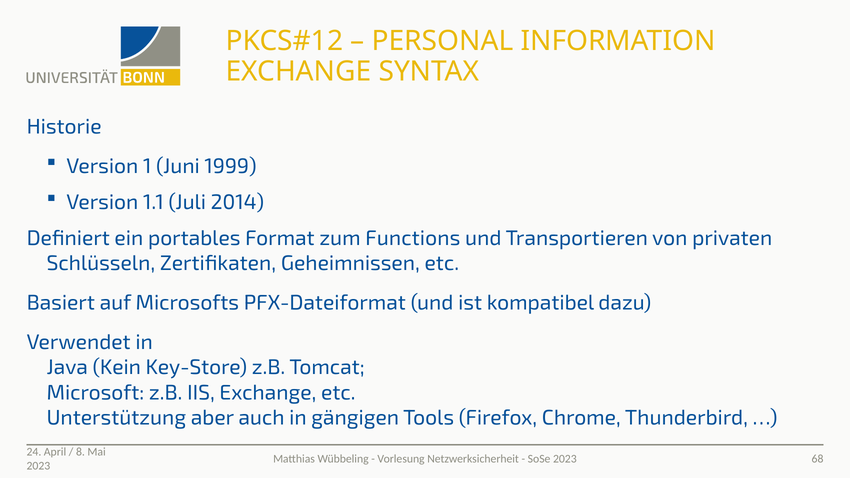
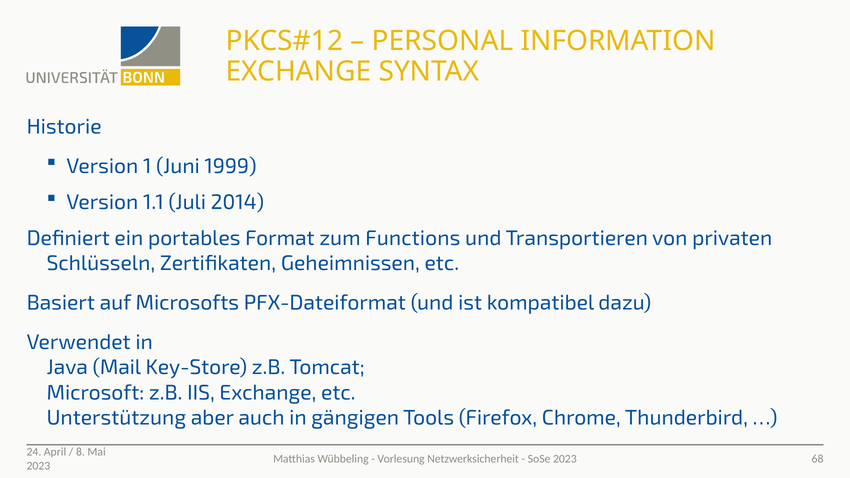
Kein: Kein -> Mail (117, 367)
